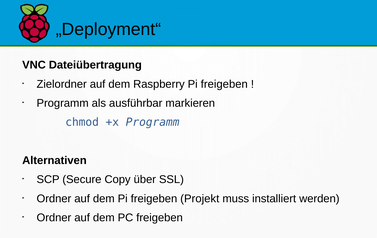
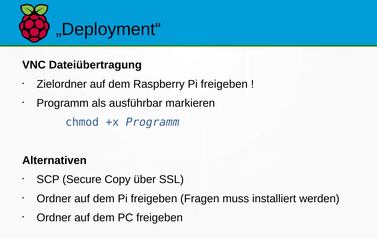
Projekt: Projekt -> Fragen (200, 198)
